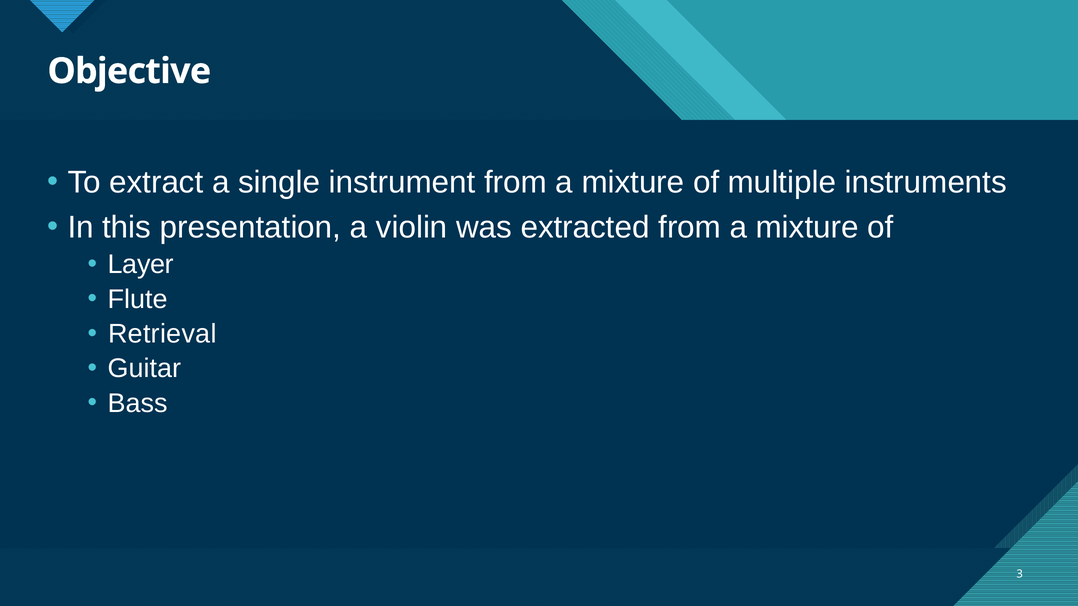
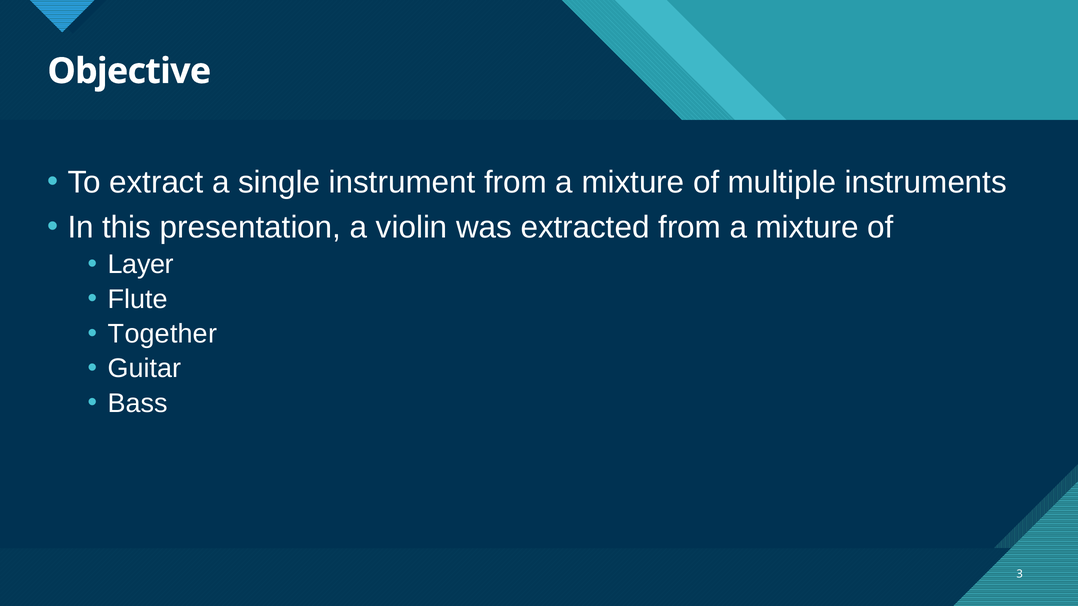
Retrieval: Retrieval -> Together (162, 334)
